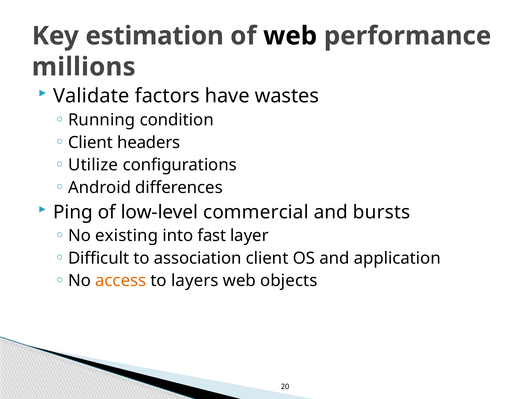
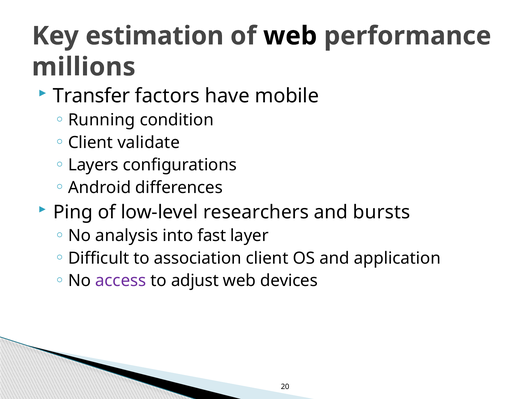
Validate: Validate -> Transfer (91, 96)
wastes: wastes -> mobile (287, 96)
headers: headers -> validate (149, 143)
Utilize: Utilize -> Layers (93, 165)
commercial: commercial -> researchers (256, 212)
existing: existing -> analysis (127, 236)
access colour: orange -> purple (121, 281)
layers: layers -> adjust (195, 281)
objects: objects -> devices (289, 281)
